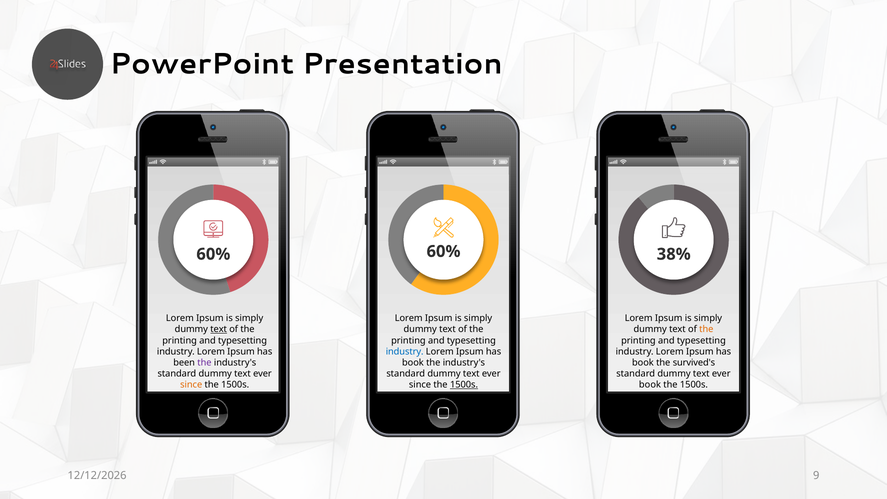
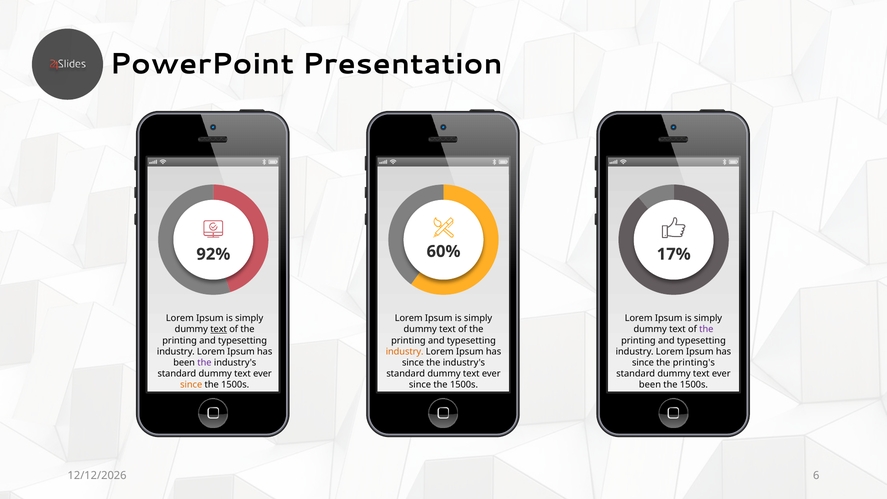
60%: 60% -> 92% (213, 254)
38%: 38% -> 17% (674, 254)
the colour: orange -> purple (706, 329)
industry colour: blue -> orange (405, 352)
book: book -> since (413, 363)
book: book -> since (643, 363)
survived's: survived's -> printing's (694, 363)
1500s underline: present -> none (464, 385)
book: book -> been (650, 385)
9: 9 -> 6 (816, 476)
